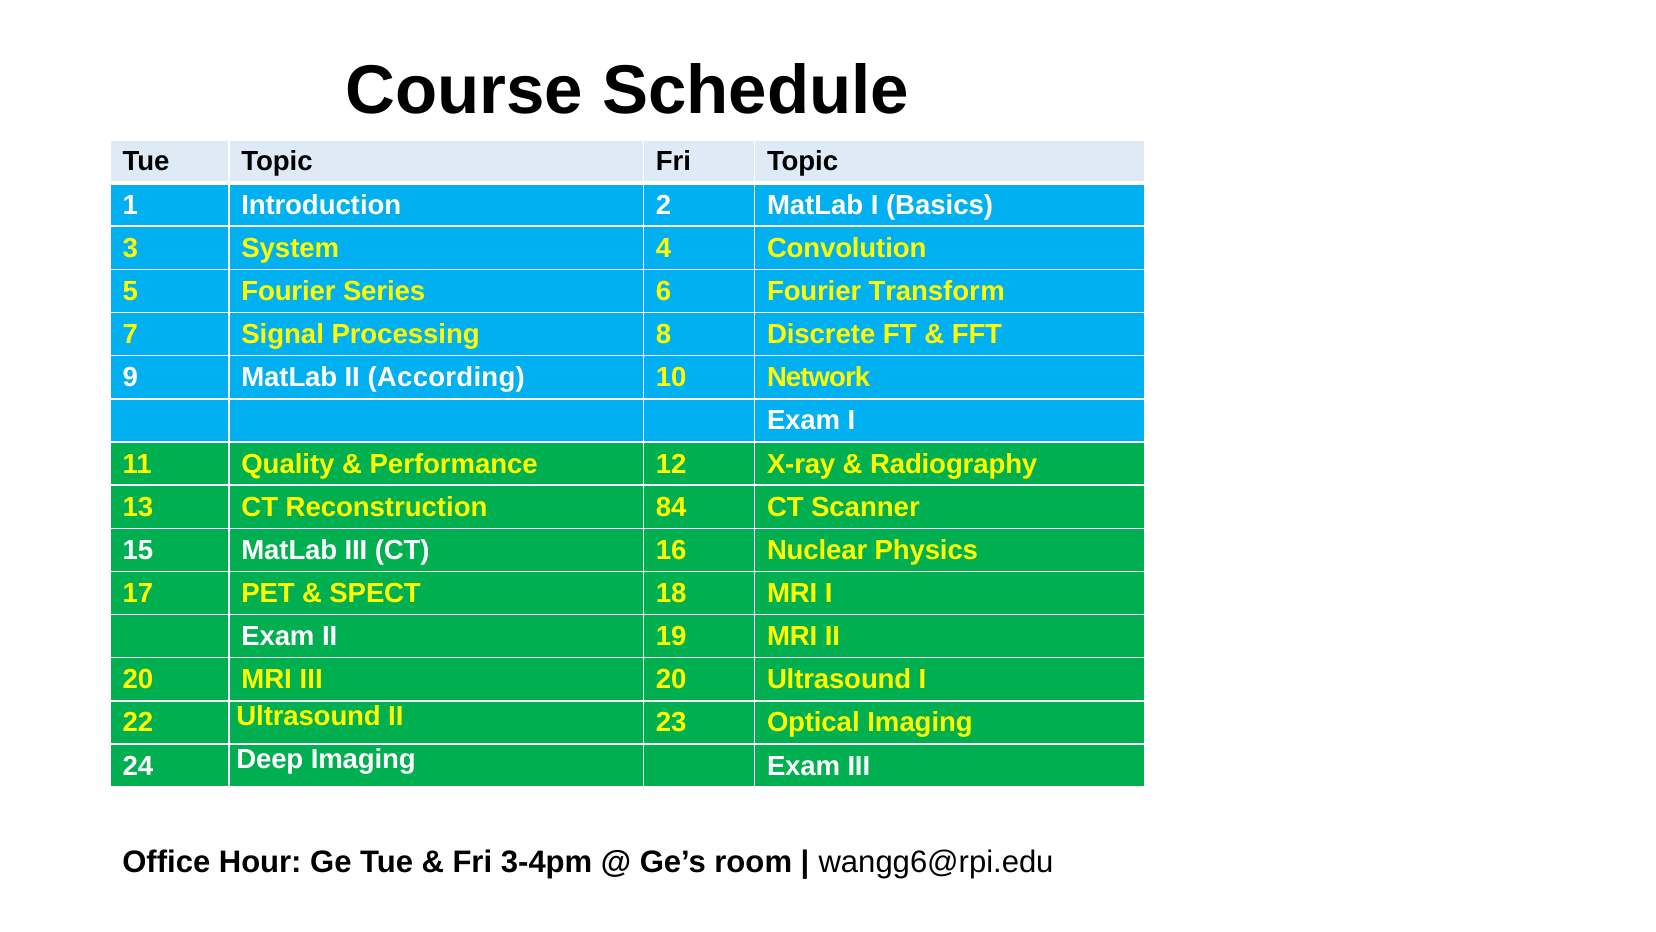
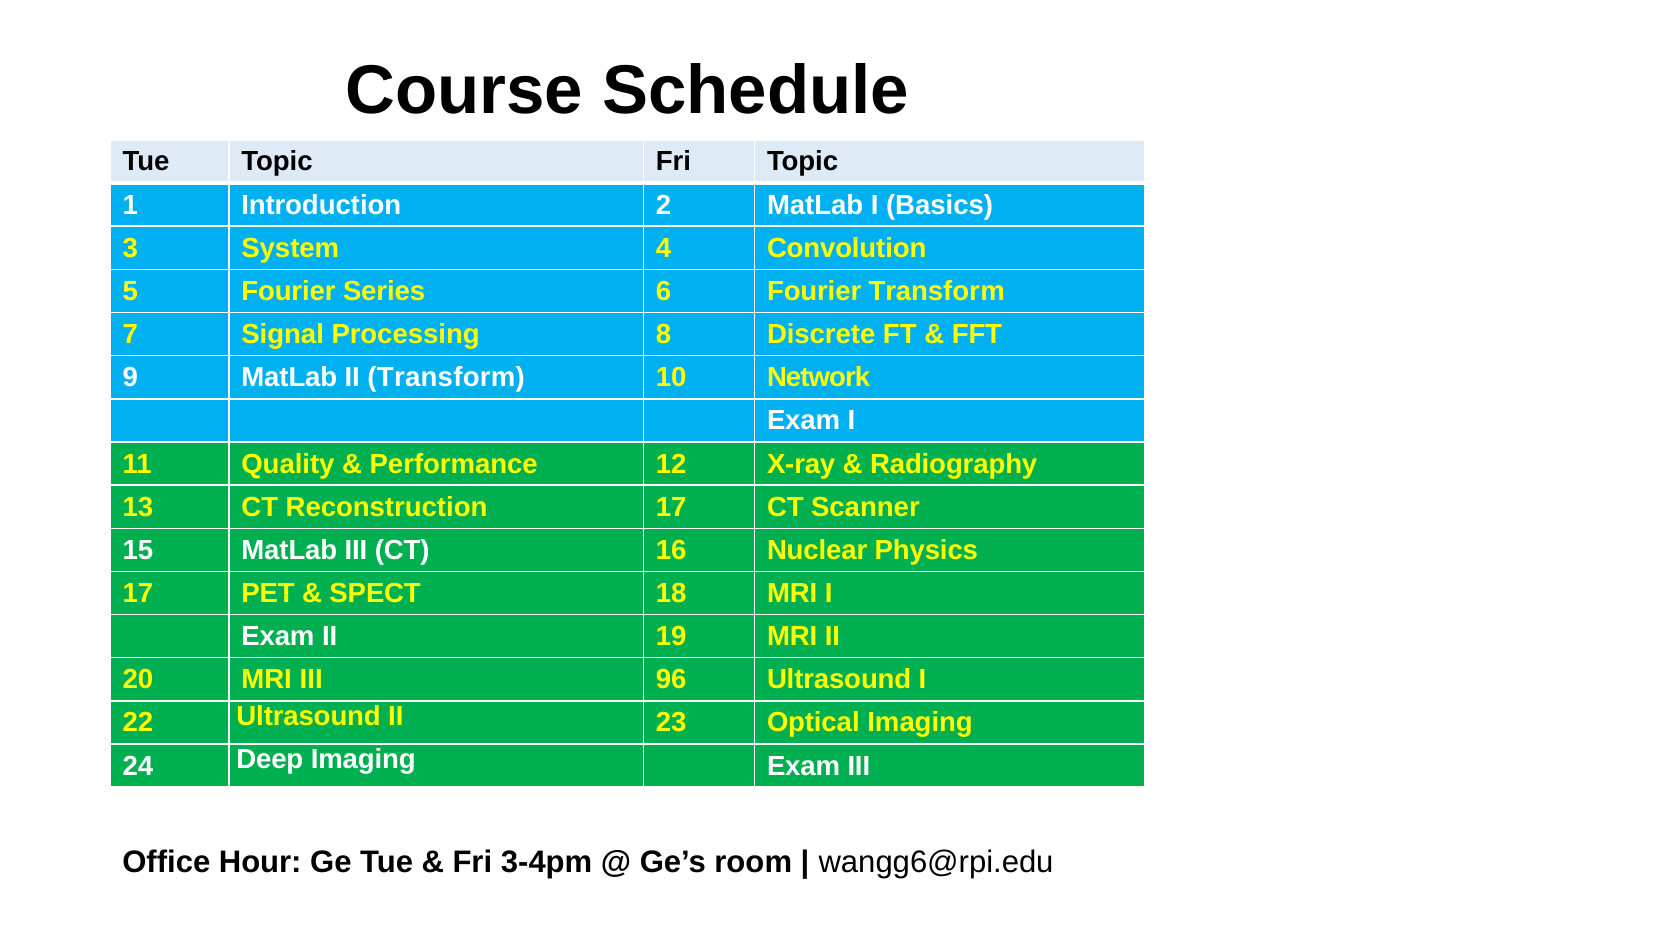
II According: According -> Transform (446, 377)
Reconstruction 84: 84 -> 17 (671, 507)
III 20: 20 -> 96 (671, 679)
